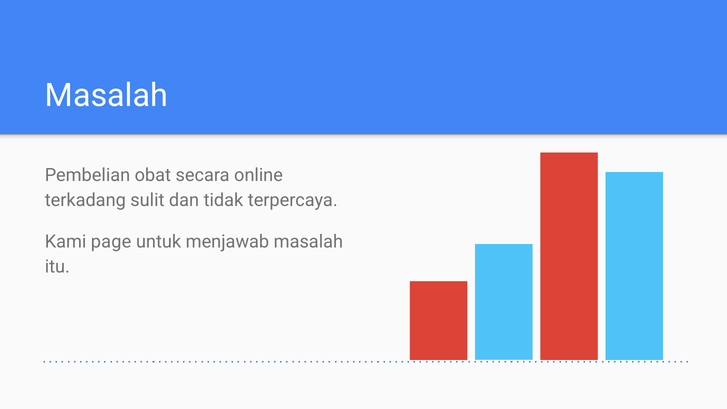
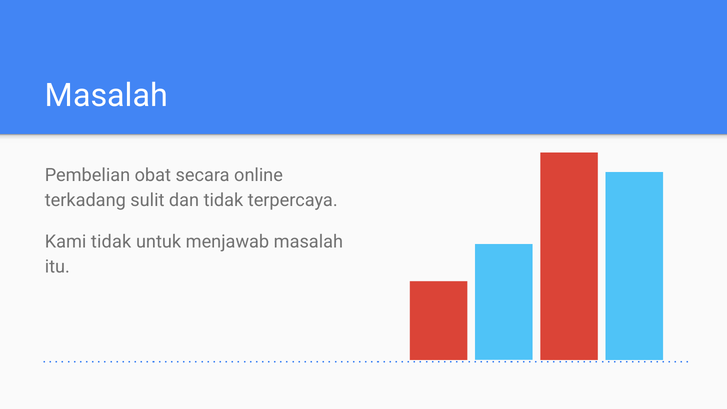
Kami page: page -> tidak (111, 242)
